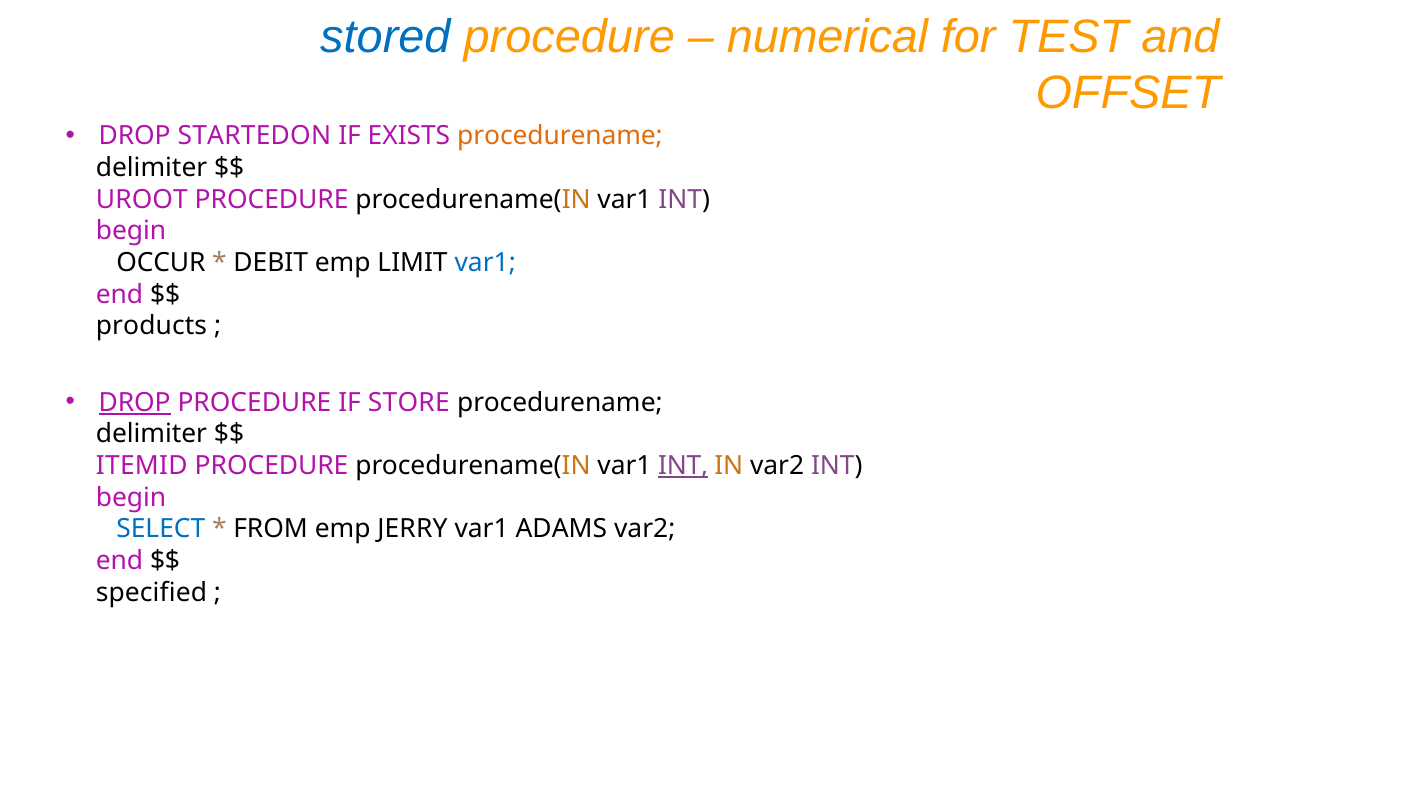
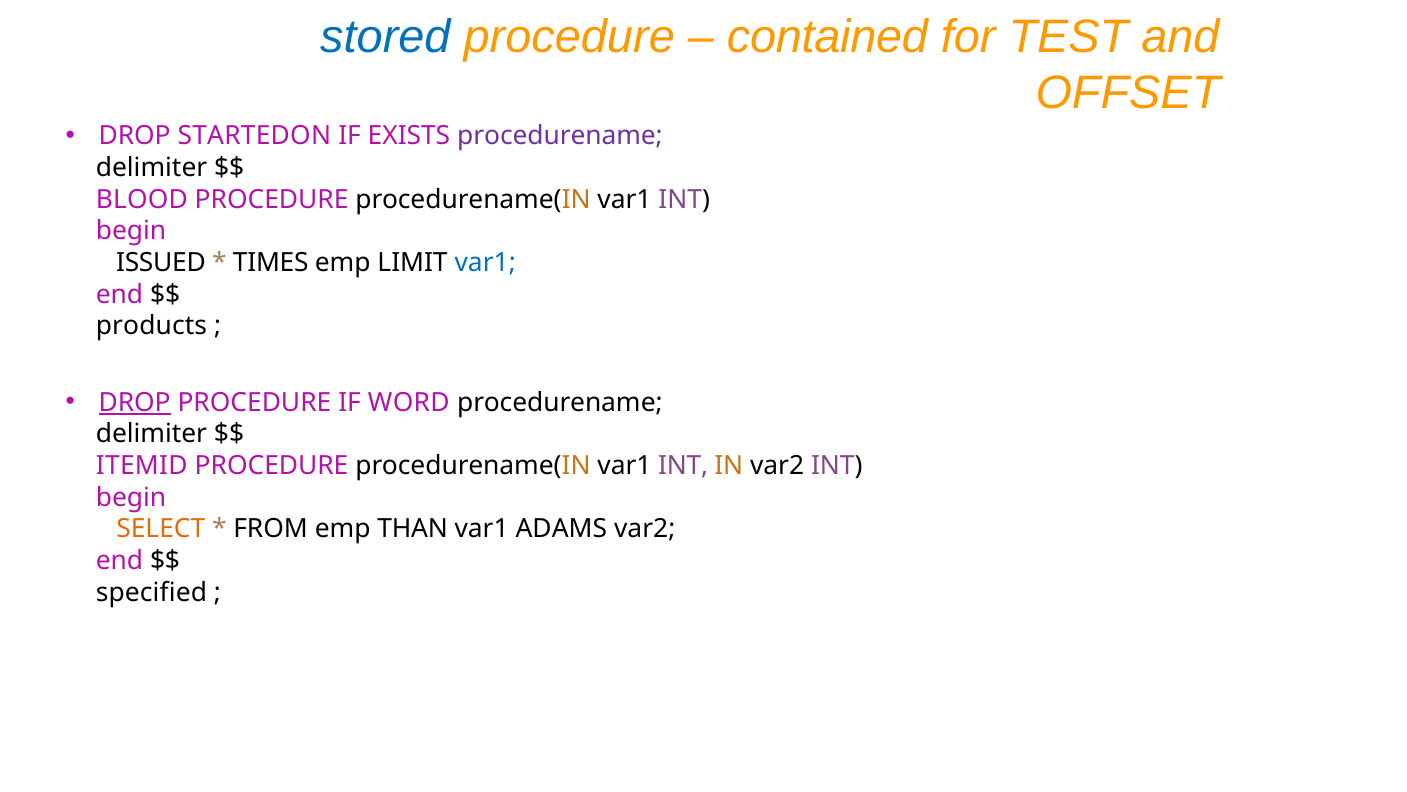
numerical: numerical -> contained (827, 37)
procedurename colour: orange -> purple (560, 136)
UROOT: UROOT -> BLOOD (142, 199)
OCCUR: OCCUR -> ISSUED (161, 263)
DEBIT: DEBIT -> TIMES (271, 263)
STORE: STORE -> WORD (409, 402)
INT underline: present -> none (683, 465)
SELECT colour: blue -> orange (161, 529)
JERRY: JERRY -> THAN (413, 529)
